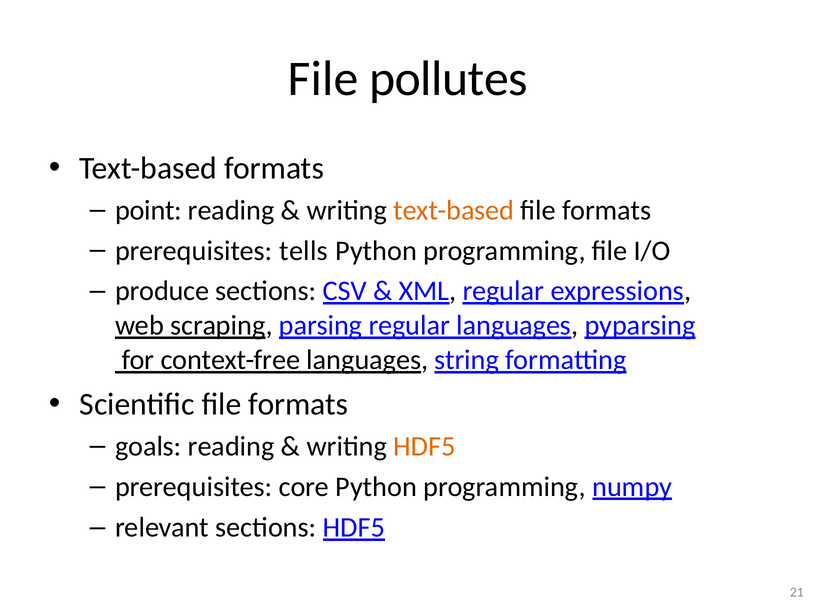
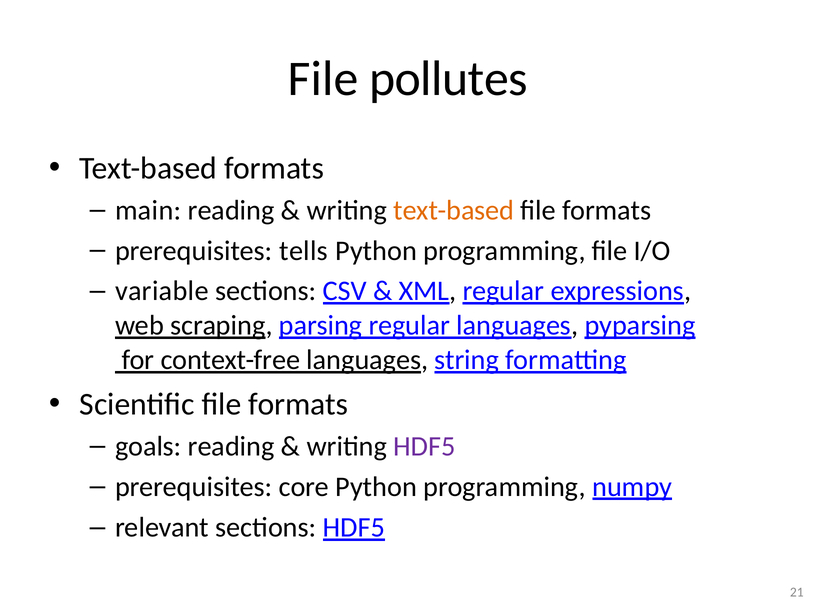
point: point -> main (148, 210)
produce: produce -> variable (162, 291)
HDF5 colour: orange -> purple (424, 446)
